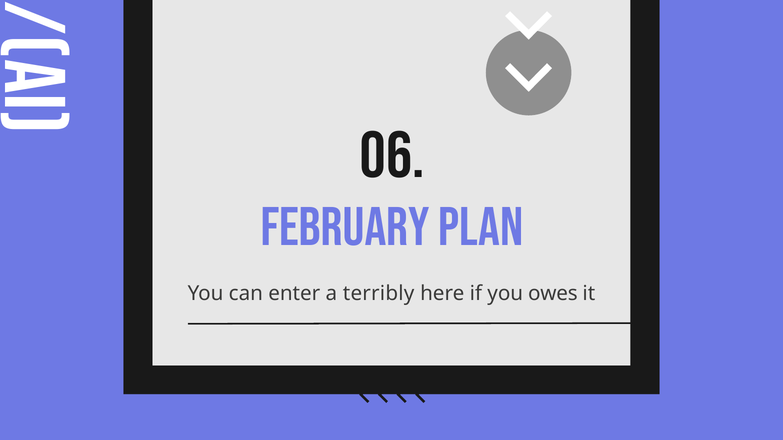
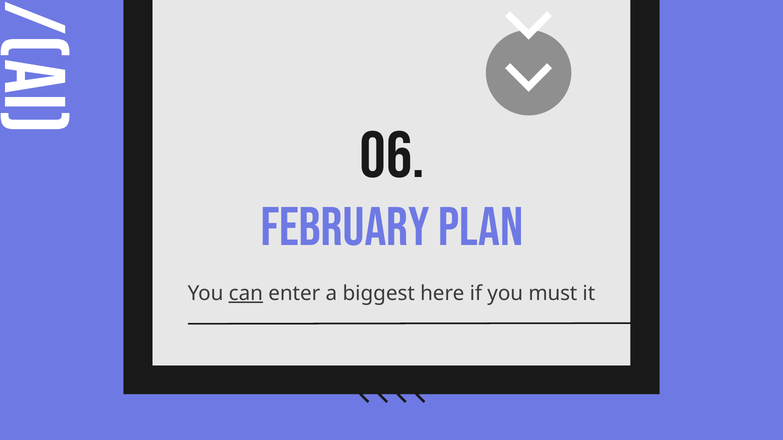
can underline: none -> present (246, 294)
terribly: terribly -> biggest (379, 294)
owes: owes -> must (553, 294)
